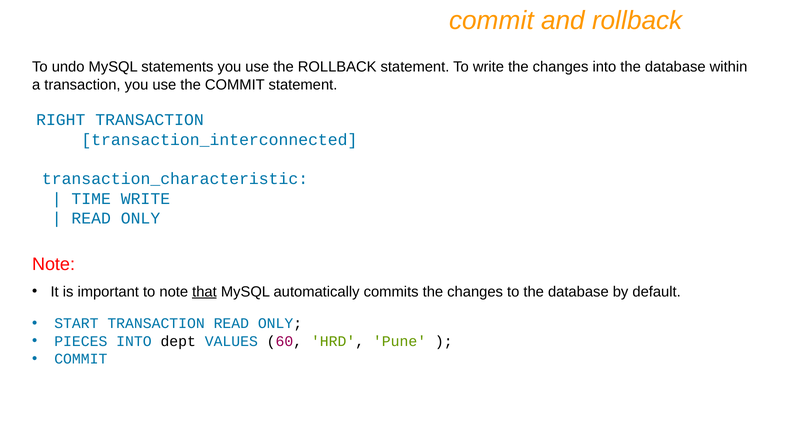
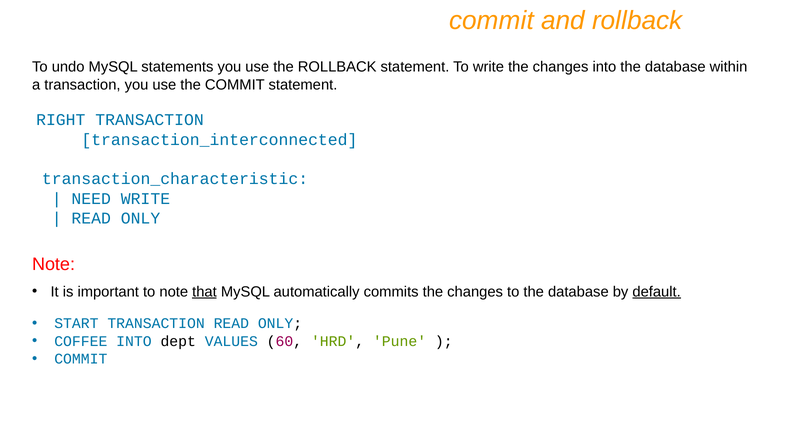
TIME: TIME -> NEED (91, 199)
default underline: none -> present (657, 292)
PIECES: PIECES -> COFFEE (81, 341)
